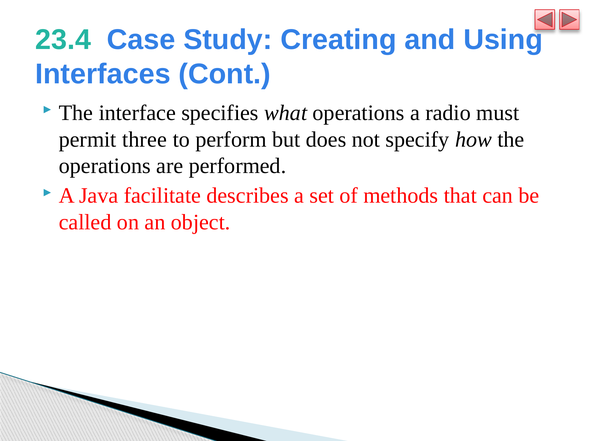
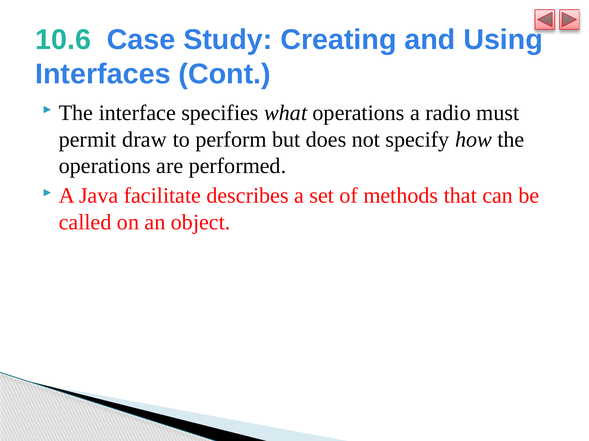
23.4: 23.4 -> 10.6 (63, 40)
three: three -> draw (144, 140)
